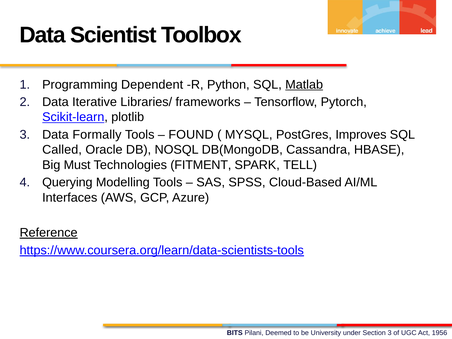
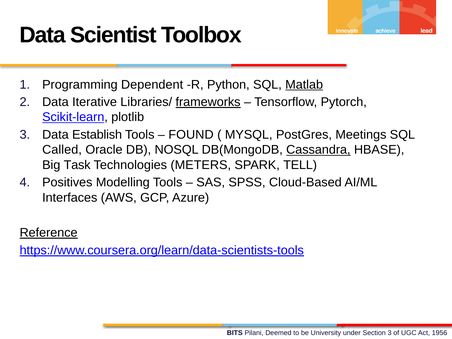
frameworks underline: none -> present (208, 102)
Formally: Formally -> Establish (97, 135)
Improves: Improves -> Meetings (361, 135)
Cassandra underline: none -> present (318, 150)
Must: Must -> Task (77, 165)
FITMENT: FITMENT -> METERS (201, 165)
Querying: Querying -> Positives (67, 182)
